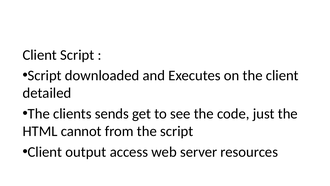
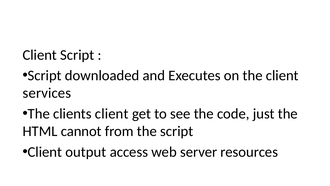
detailed: detailed -> services (47, 93)
clients sends: sends -> client (112, 113)
